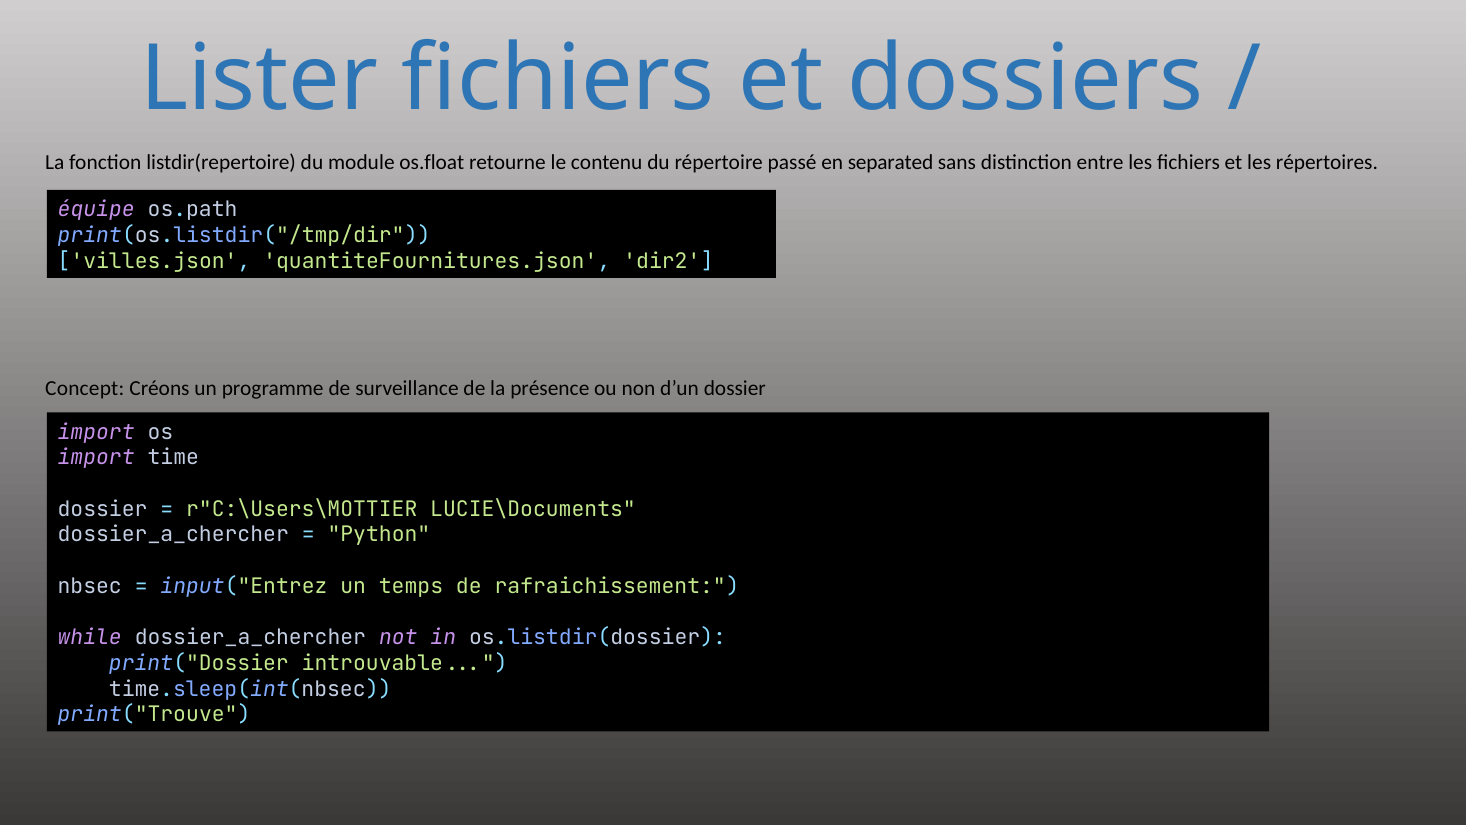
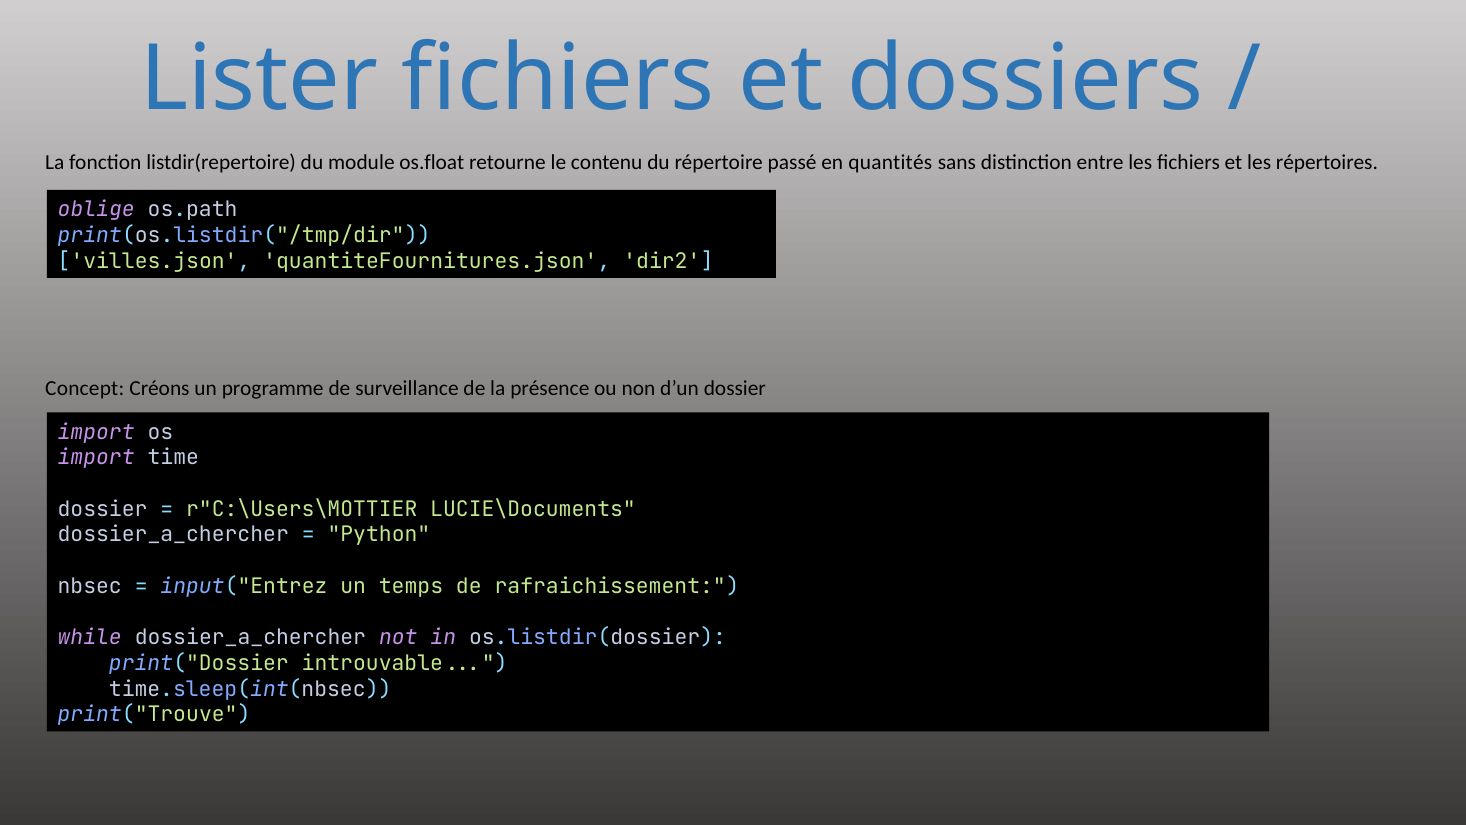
separated: separated -> quantités (890, 163)
équipe: équipe -> oblige (96, 210)
